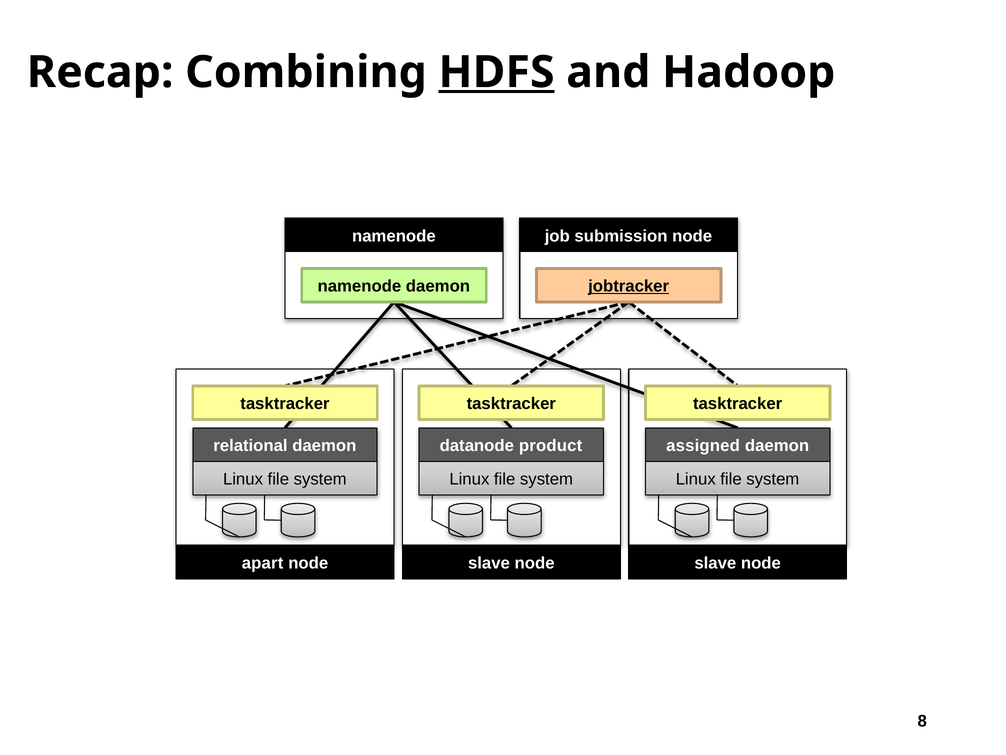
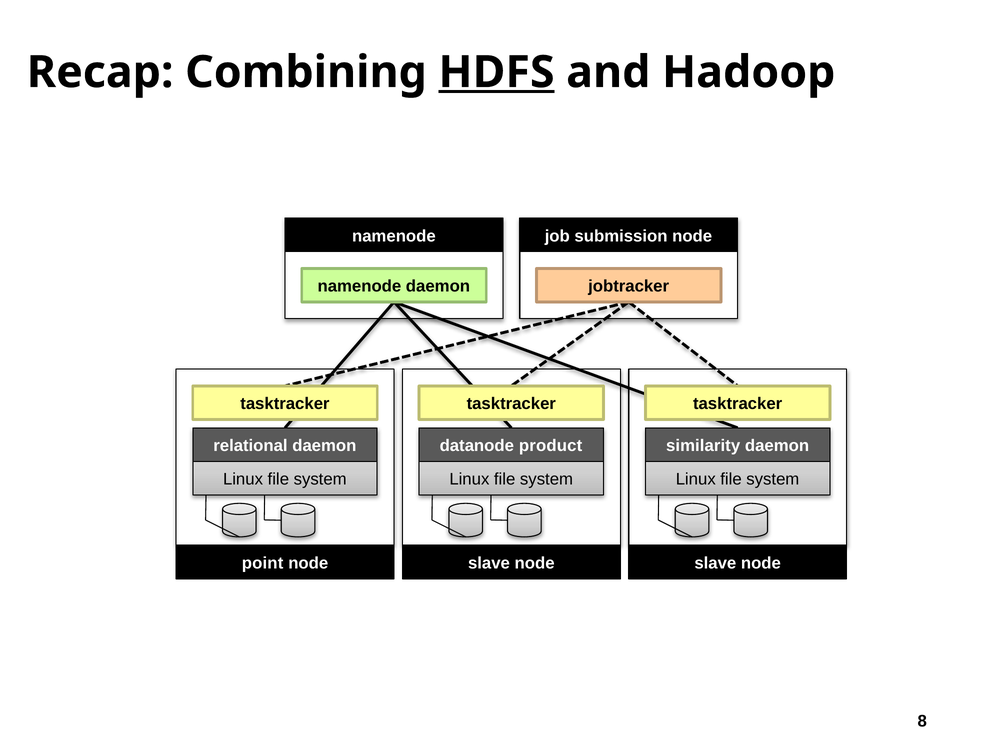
jobtracker underline: present -> none (629, 286)
assigned: assigned -> similarity (703, 445)
apart: apart -> point (263, 563)
